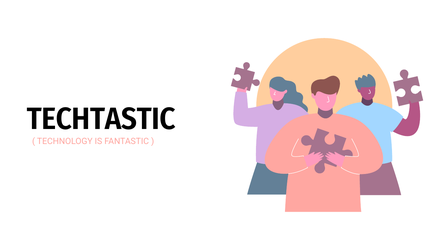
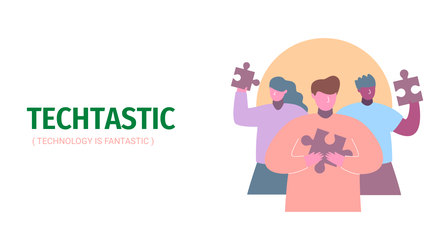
TECHTASTIC colour: black -> green (101, 119)
